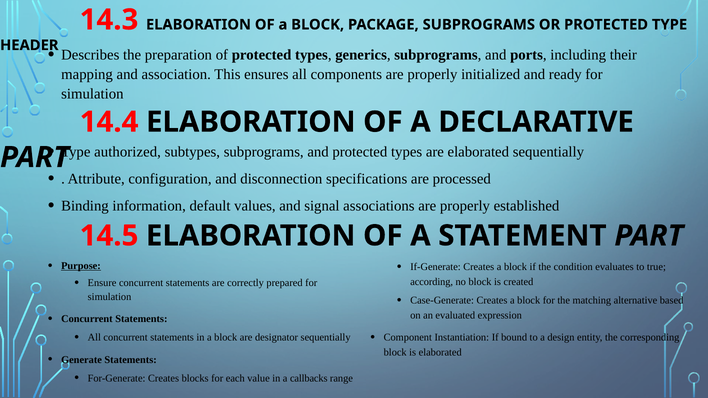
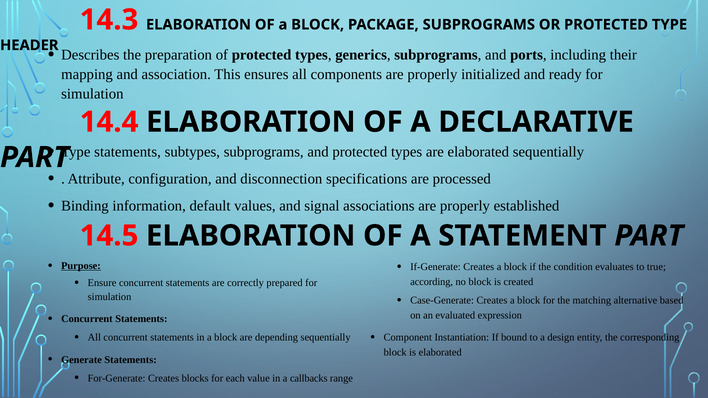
Type authorized: authorized -> statements (128, 152)
designator: designator -> depending (277, 338)
